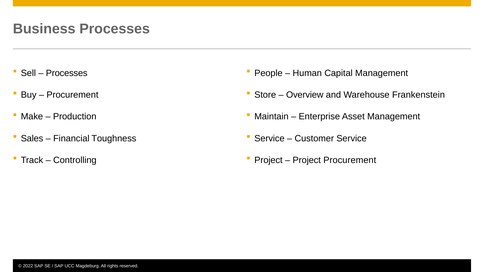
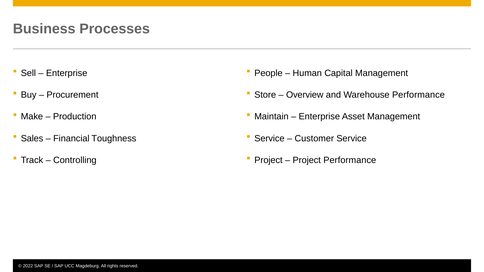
Processes: Processes -> Enterprise (67, 73)
Warehouse Frankenstein: Frankenstein -> Performance (418, 95)
Project Procurement: Procurement -> Performance (350, 160)
